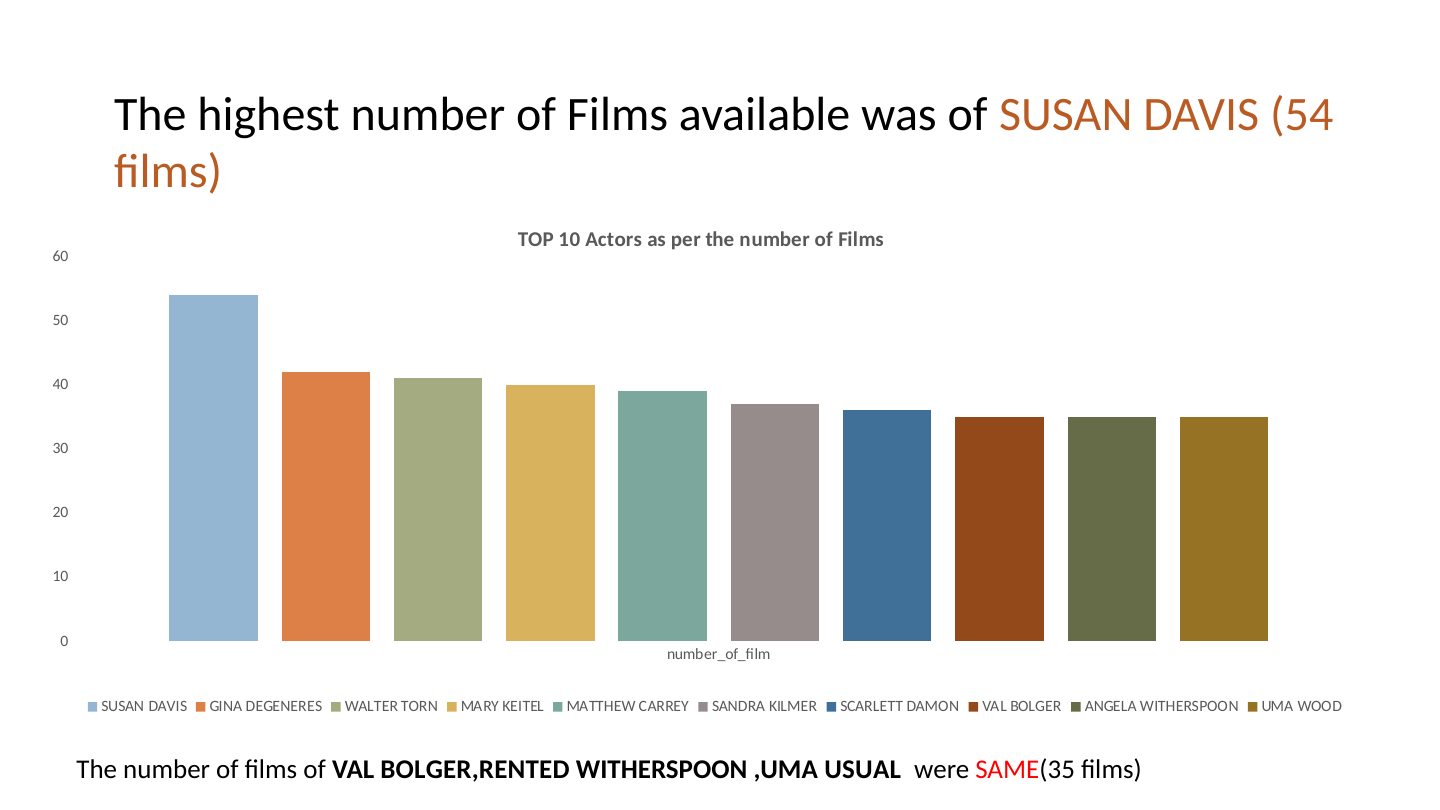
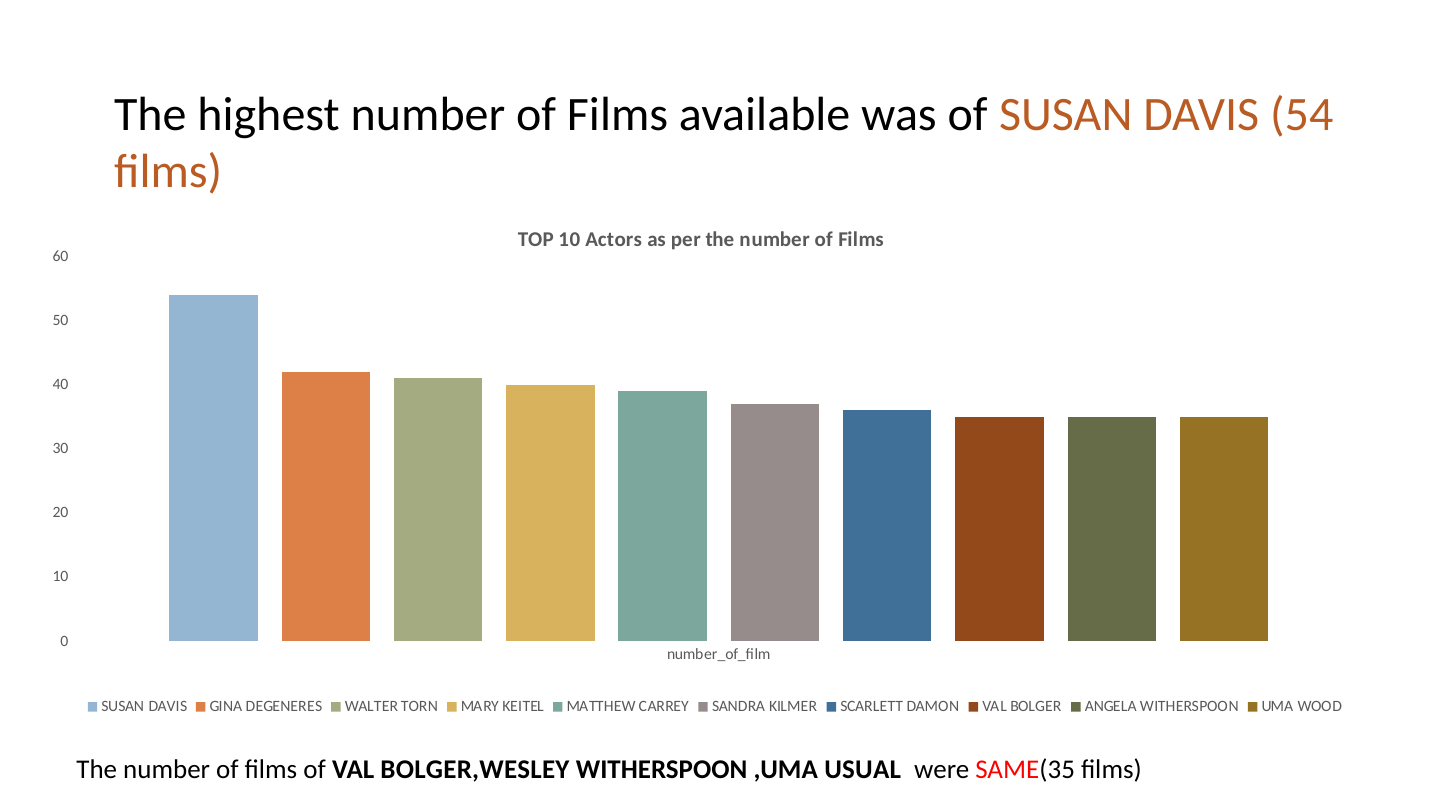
BOLGER,RENTED: BOLGER,RENTED -> BOLGER,WESLEY (475, 769)
